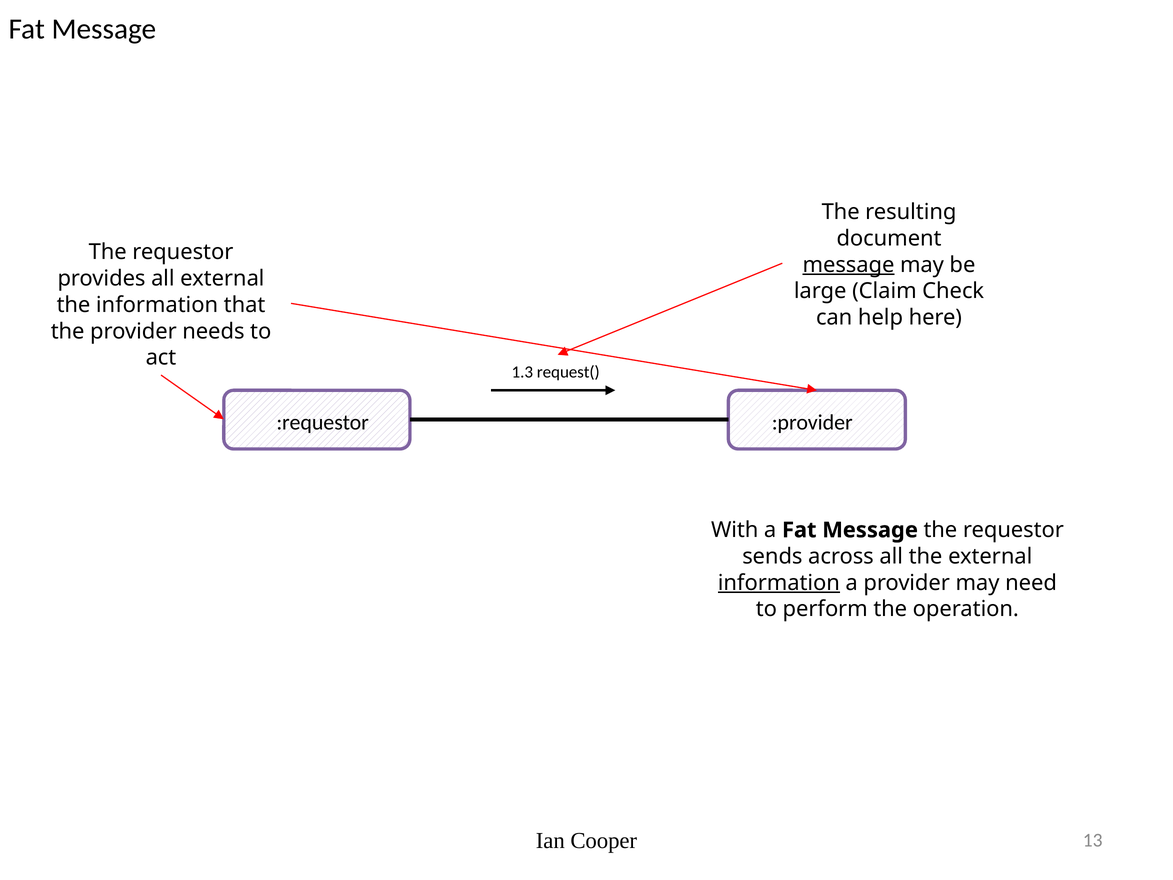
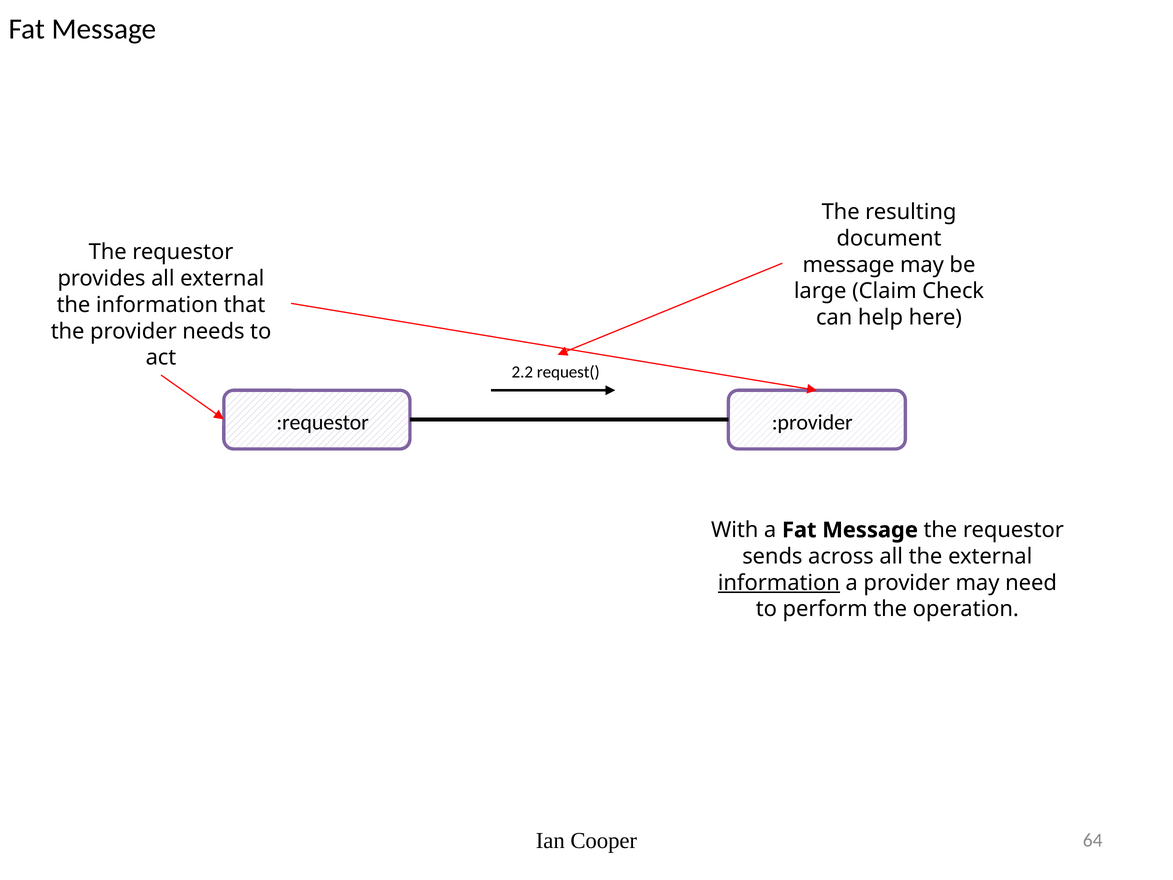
message underline: present -> none (848, 265)
1.3: 1.3 -> 2.2 (522, 372)
13: 13 -> 64 (1093, 840)
